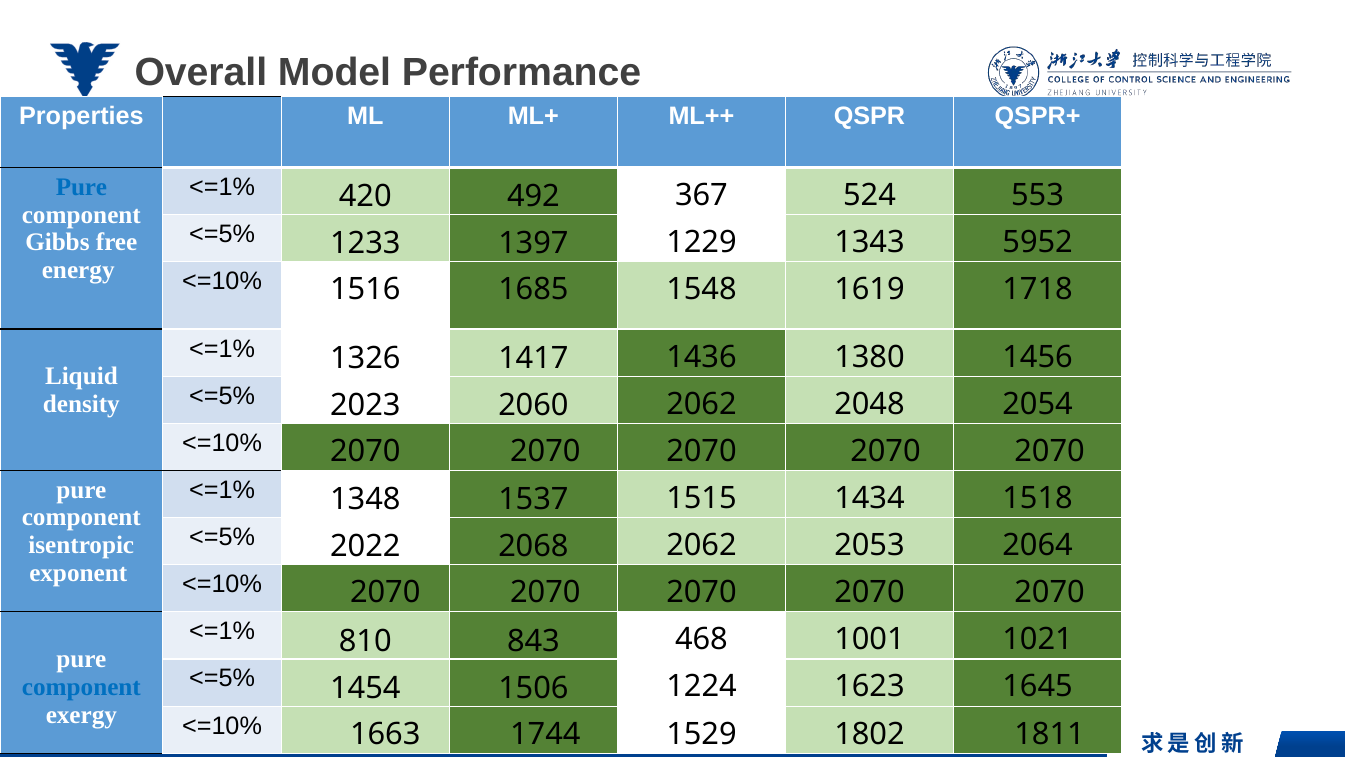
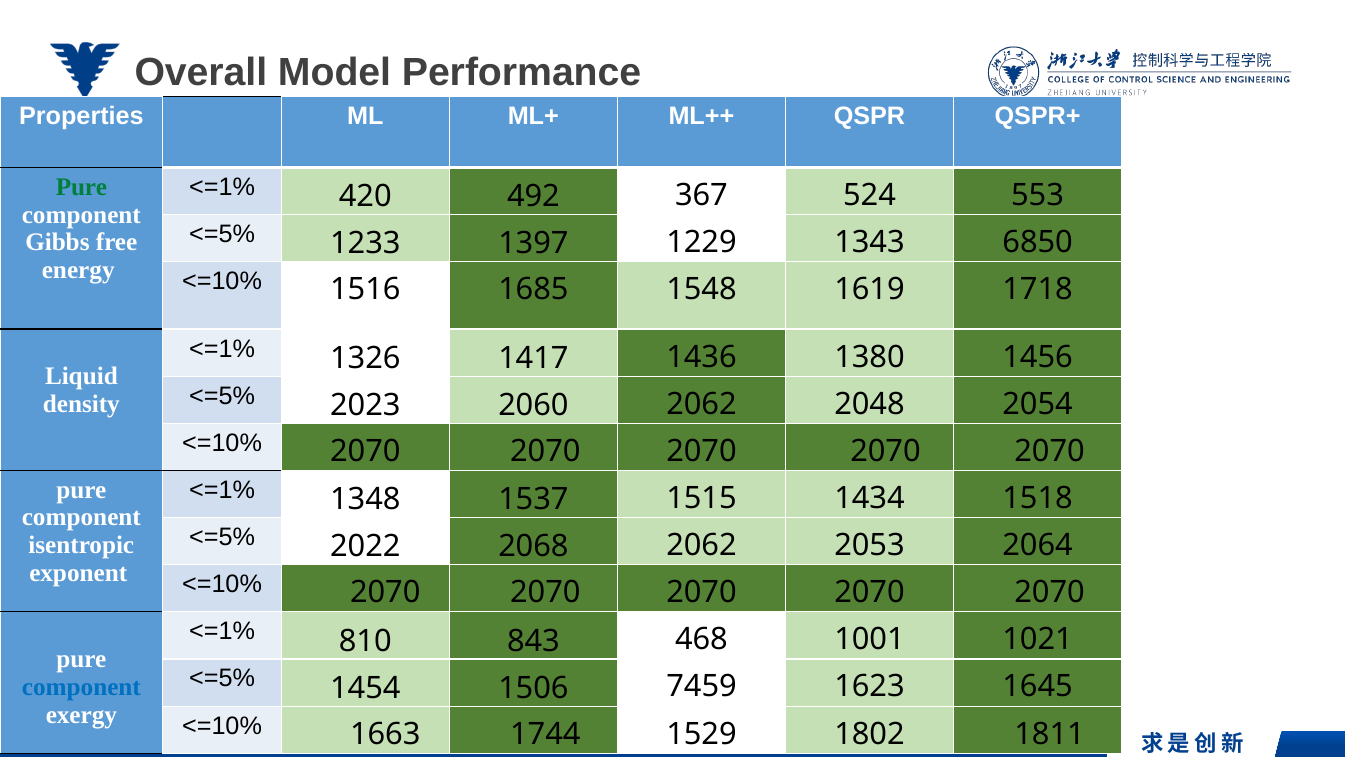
Pure colour: blue -> green (81, 187)
5952: 5952 -> 6850 (1038, 242)
1224: 1224 -> 7459 (702, 686)
